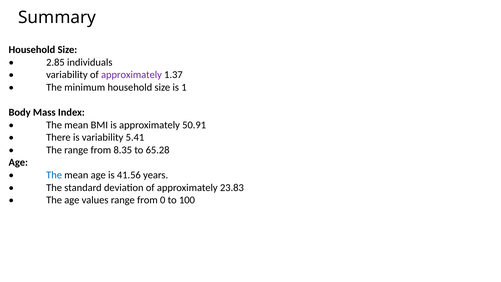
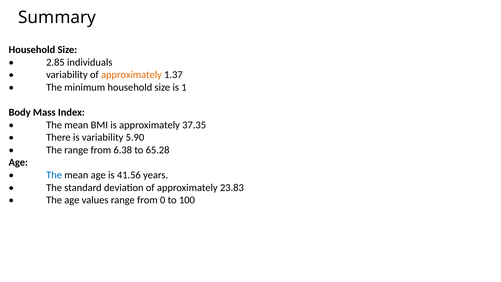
approximately colour: purple -> orange (131, 75)
50.91: 50.91 -> 37.35 (194, 125)
5.41: 5.41 -> 5.90 (135, 137)
8.35: 8.35 -> 6.38 (123, 150)
